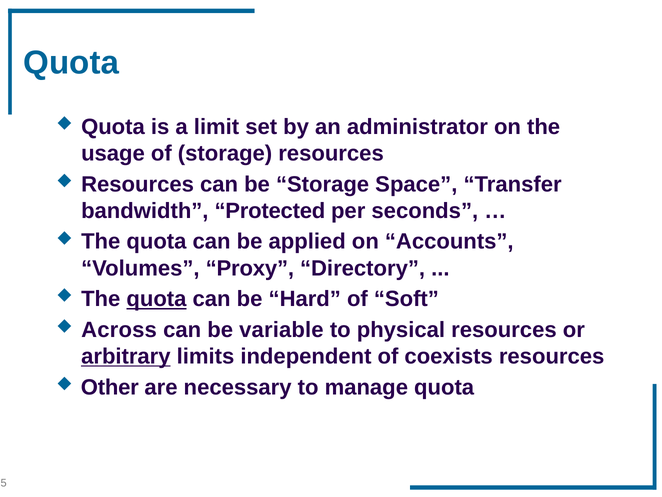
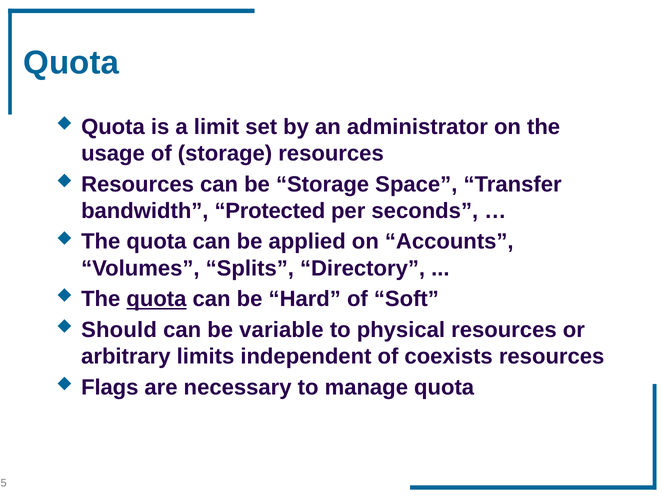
Proxy: Proxy -> Splits (250, 268)
Across: Across -> Should (119, 330)
arbitrary underline: present -> none (126, 356)
Other: Other -> Flags (110, 387)
